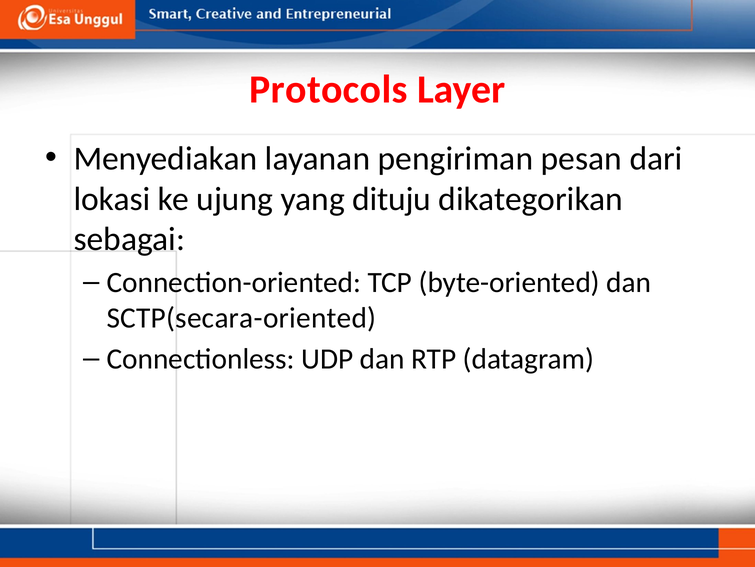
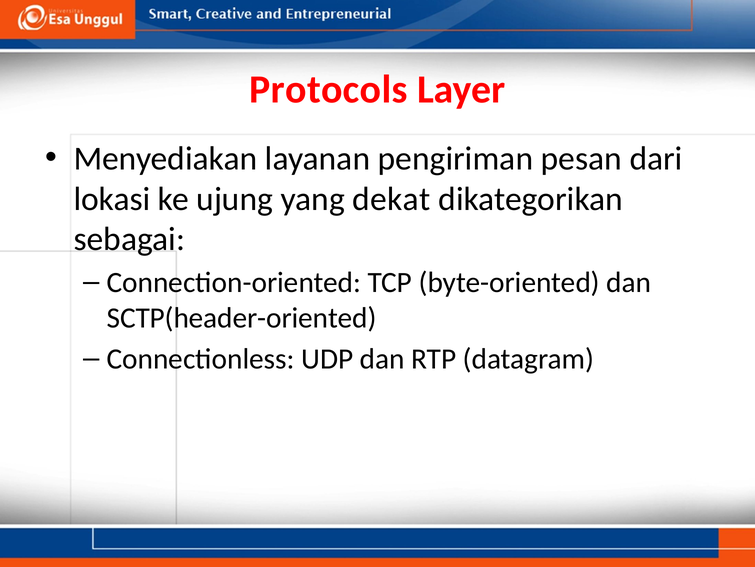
dituju: dituju -> dekat (391, 199)
SCTP(secara-oriented: SCTP(secara-oriented -> SCTP(header-oriented (242, 318)
